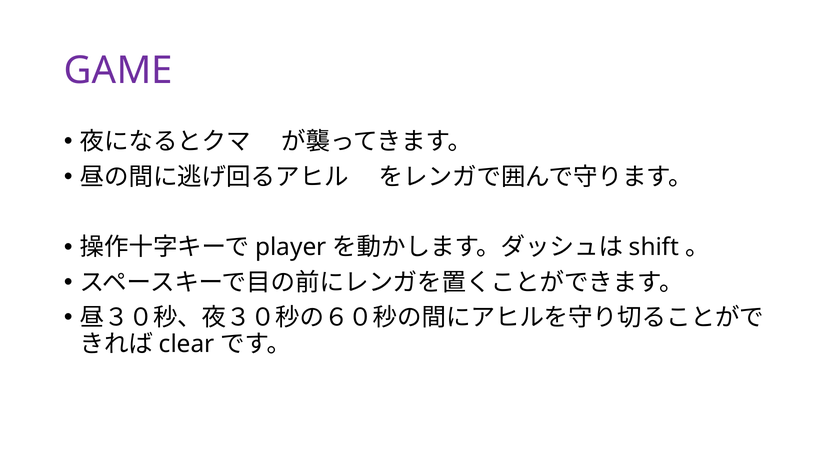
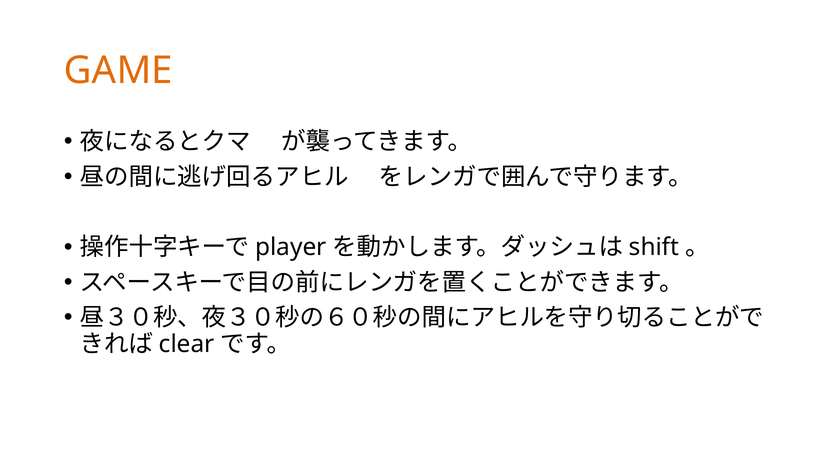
GAME colour: purple -> orange (118, 70)
